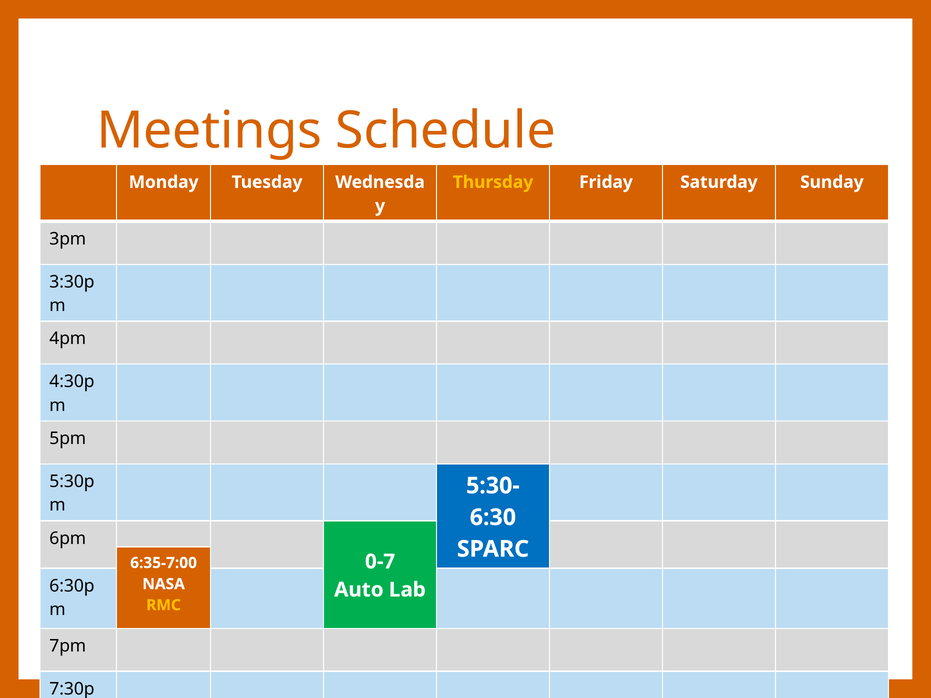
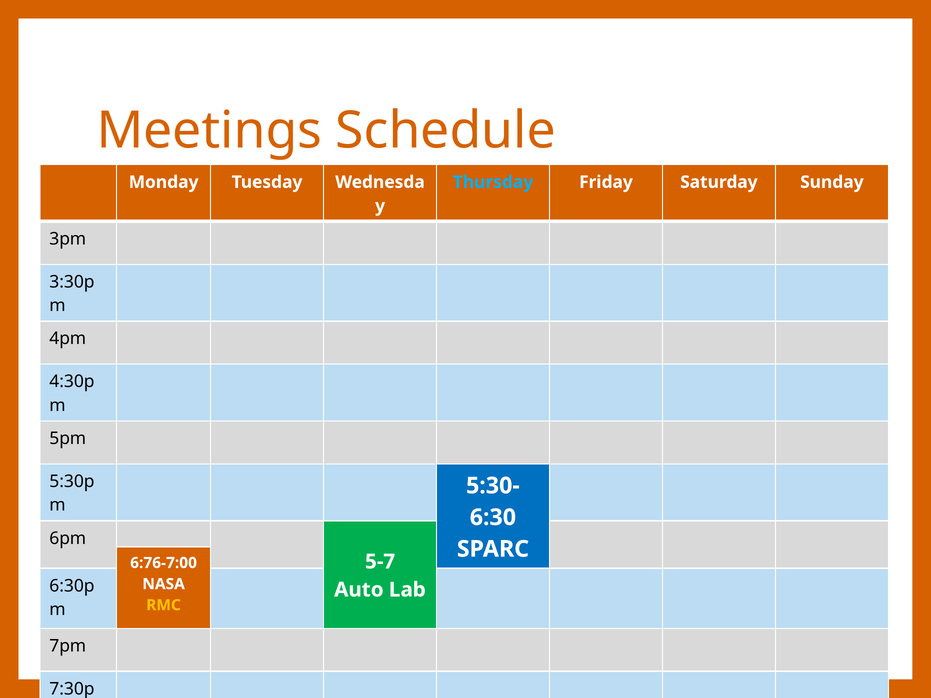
Thursday colour: yellow -> light blue (493, 182)
0-7: 0-7 -> 5-7 (380, 562)
6:35-7:00: 6:35-7:00 -> 6:76-7:00 (164, 563)
